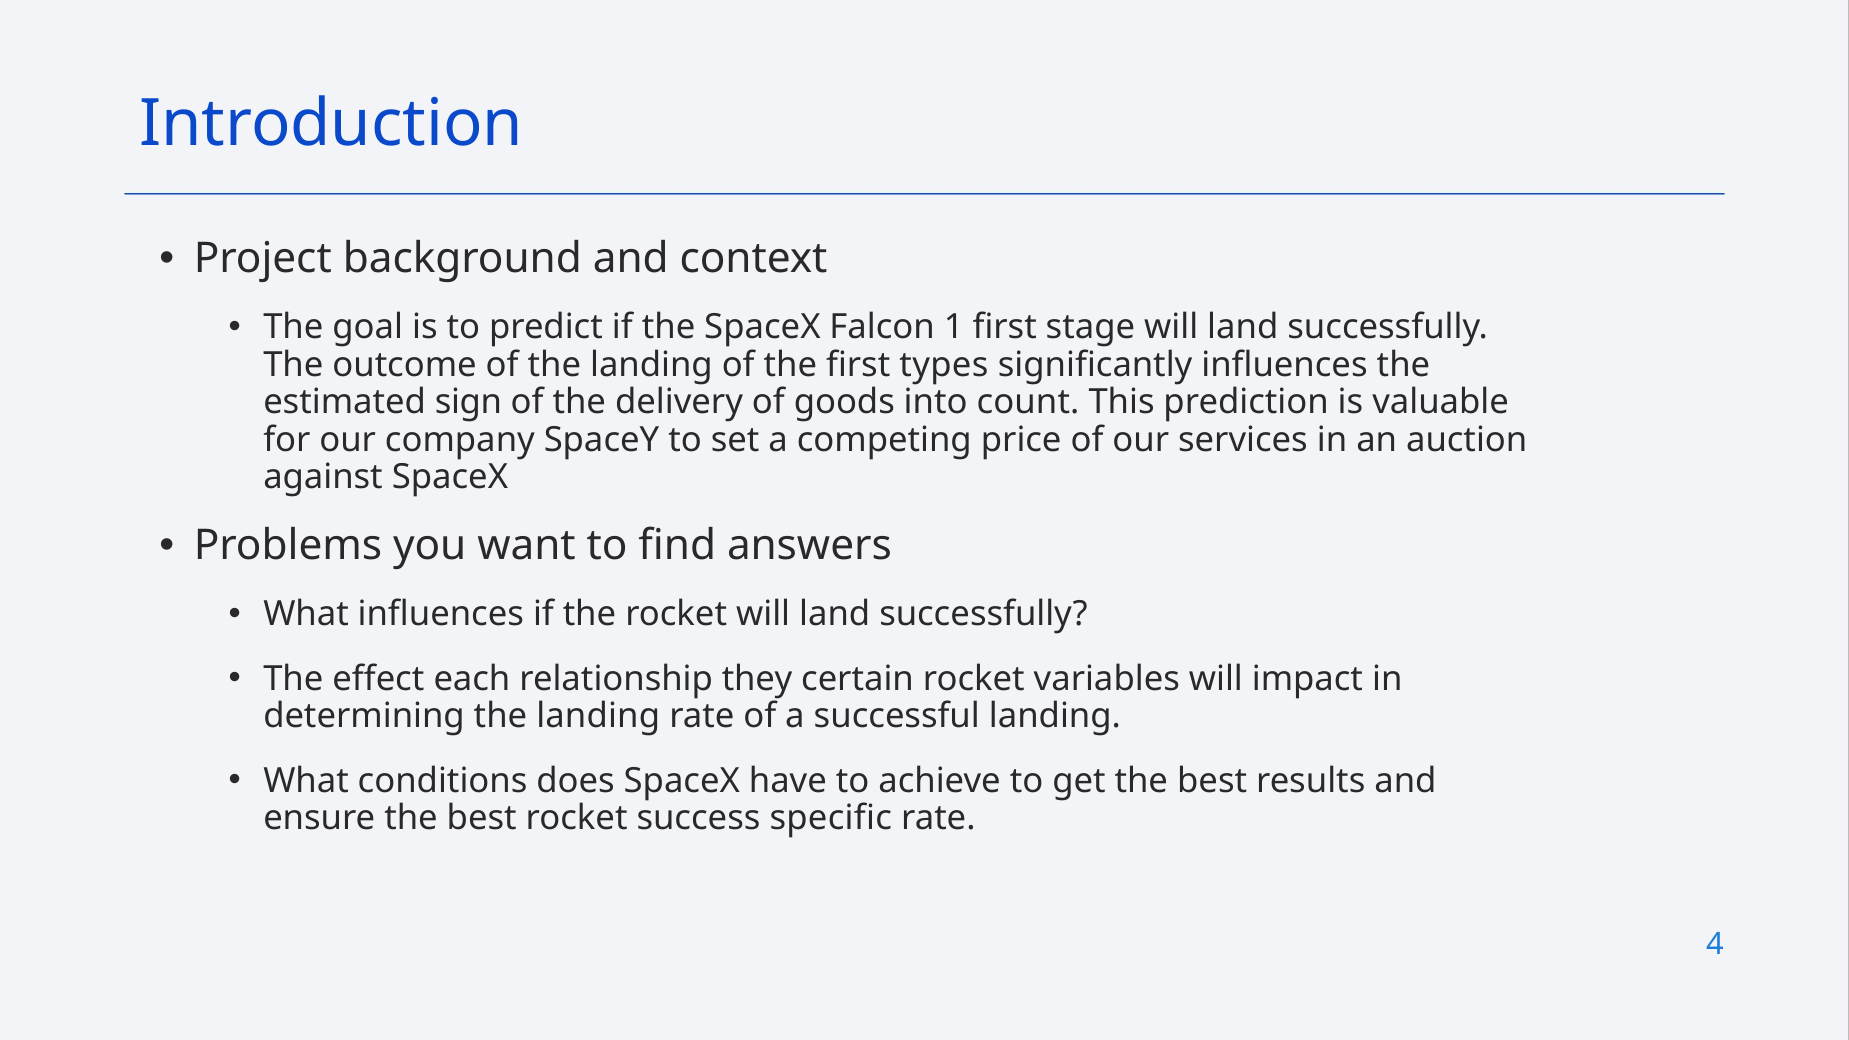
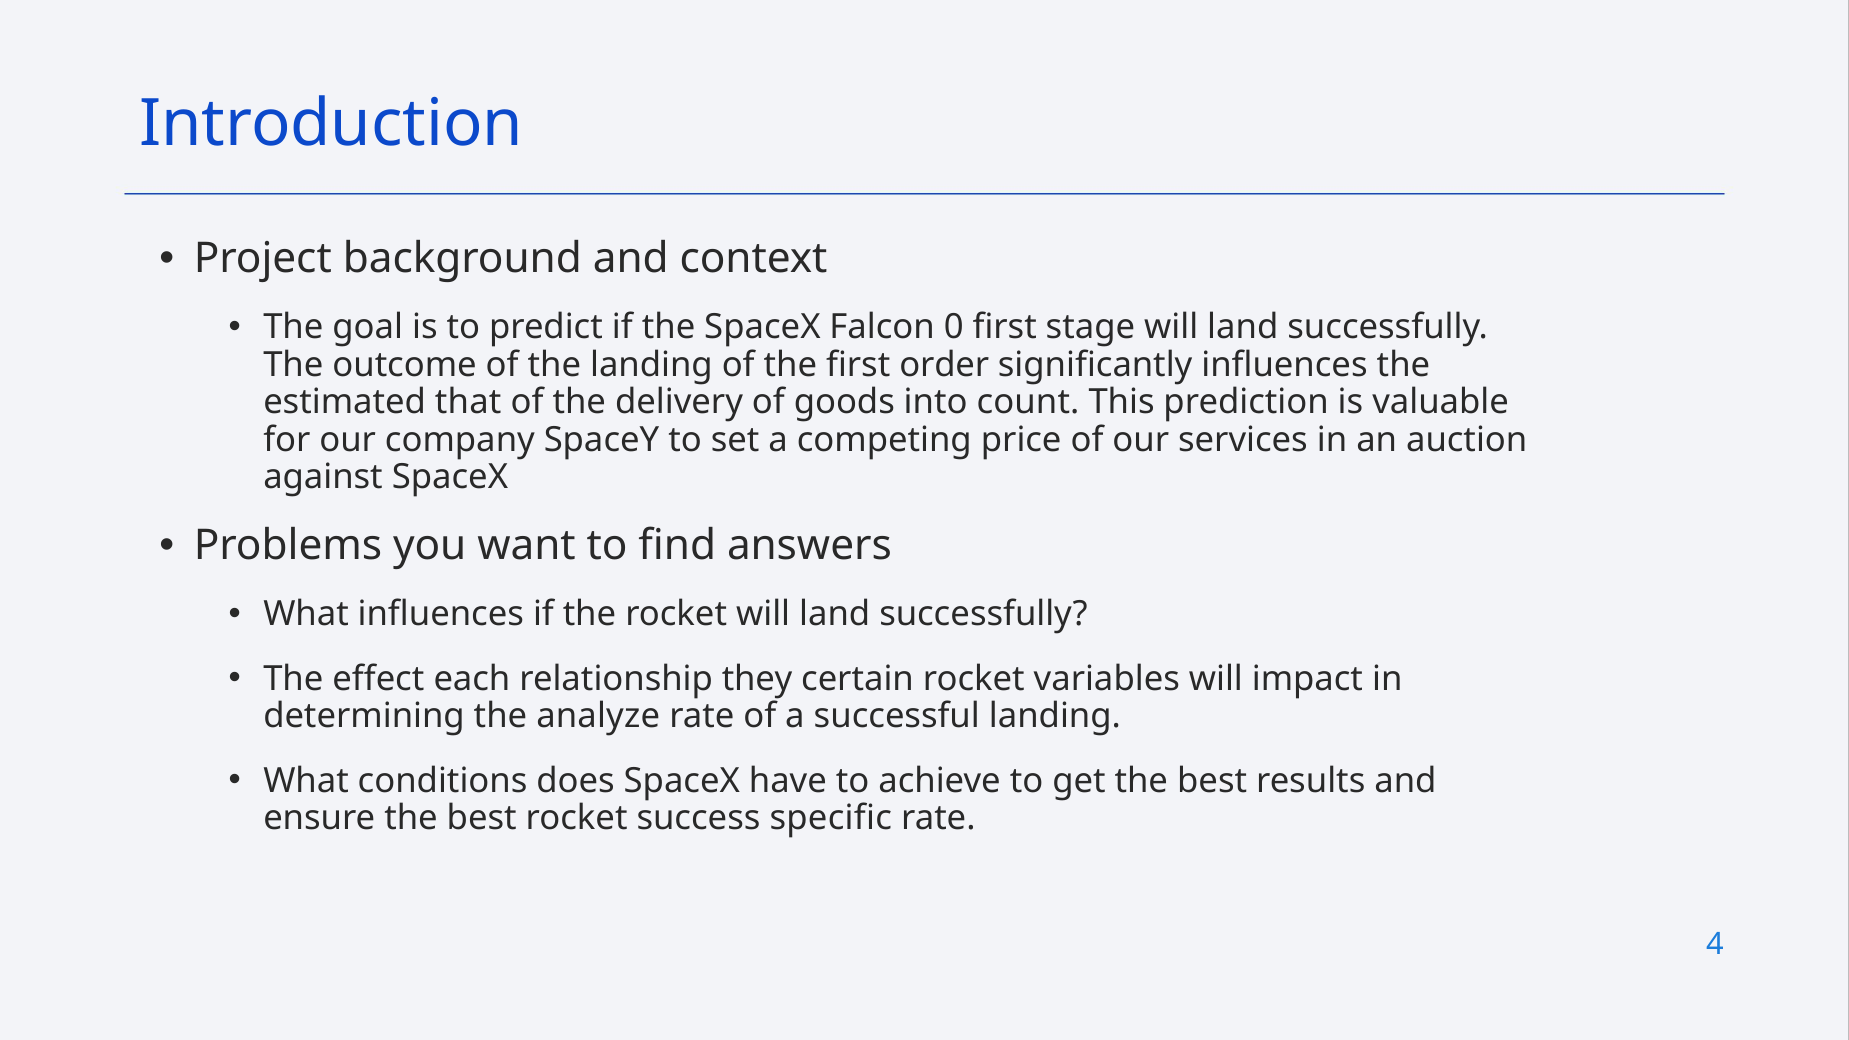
1: 1 -> 0 (954, 327)
types: types -> order (944, 365)
sign: sign -> that (468, 402)
determining the landing: landing -> analyze (598, 716)
